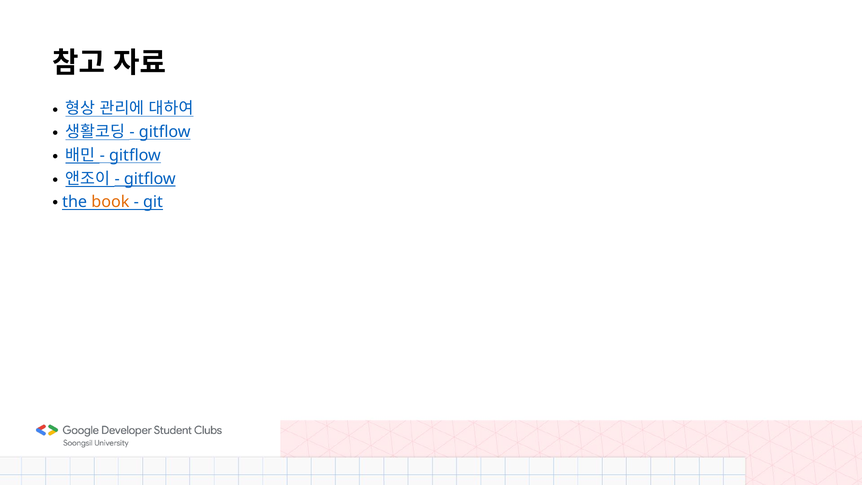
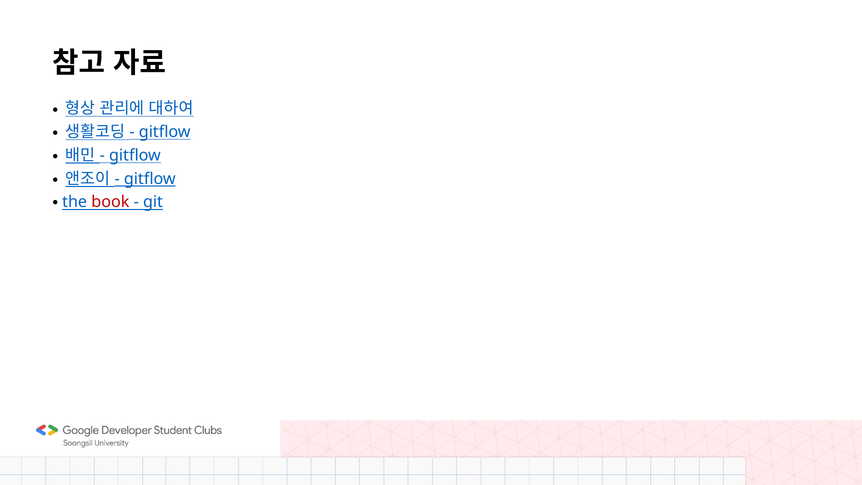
book colour: orange -> red (110, 202)
